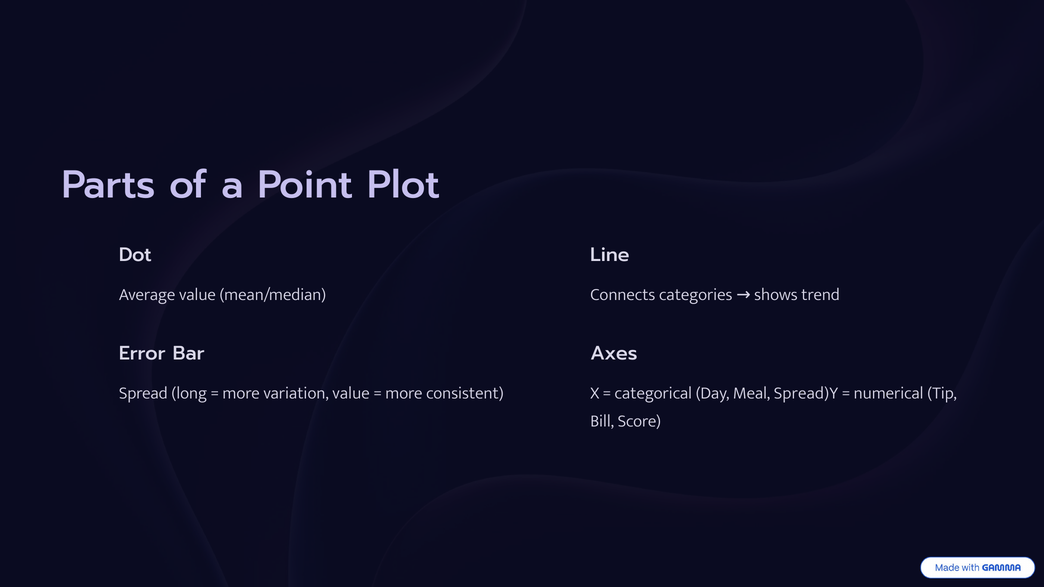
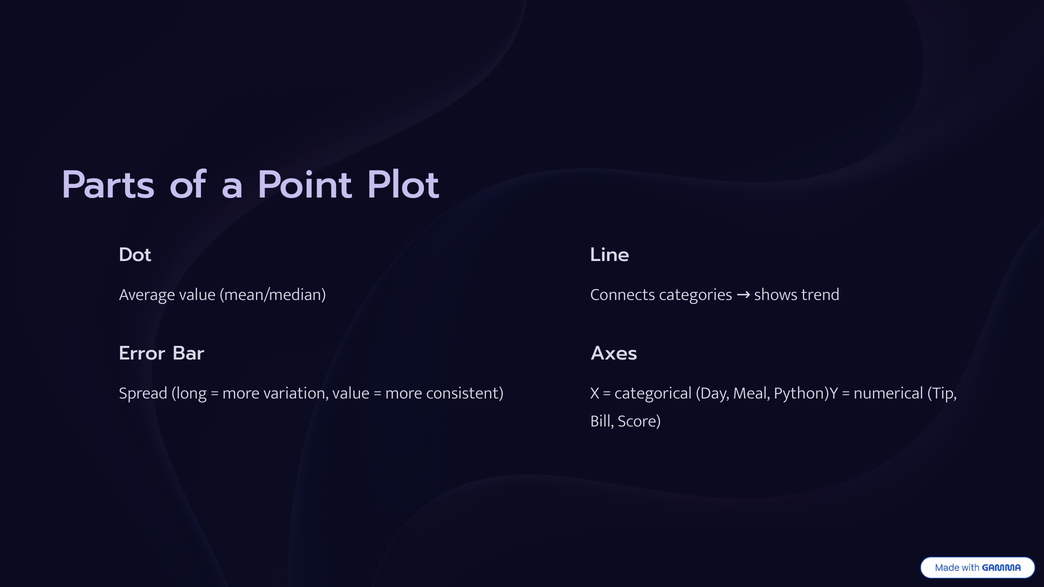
Spread)Y: Spread)Y -> Python)Y (806, 393)
